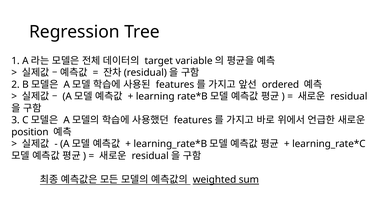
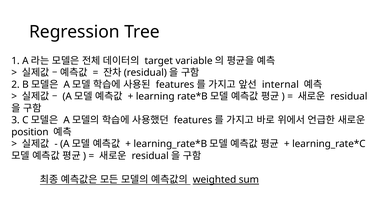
ordered: ordered -> internal (280, 85)
